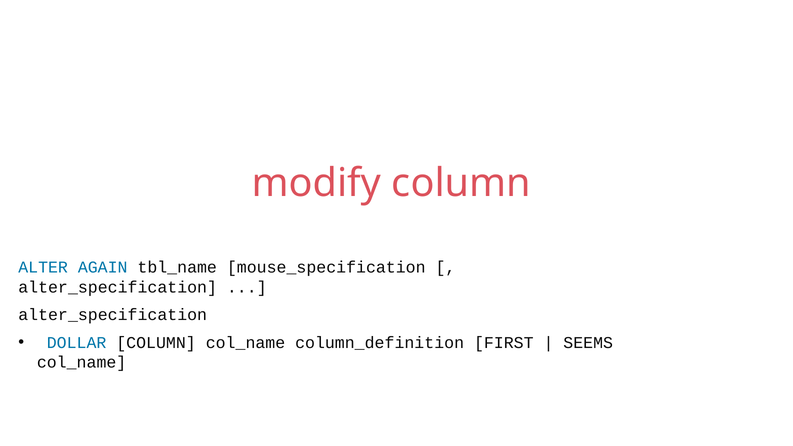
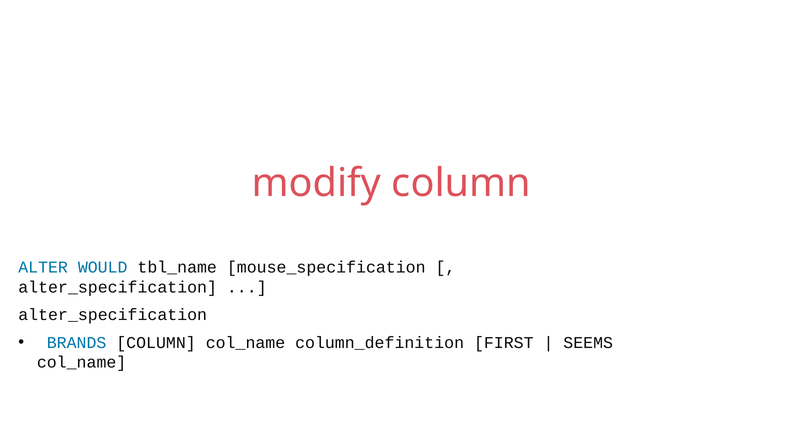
AGAIN: AGAIN -> WOULD (103, 267)
DOLLAR: DOLLAR -> BRANDS (77, 343)
